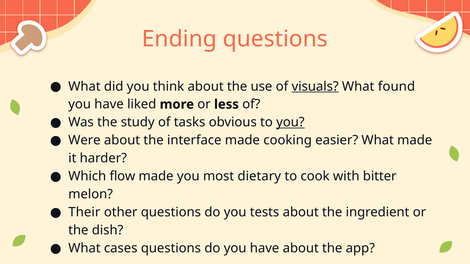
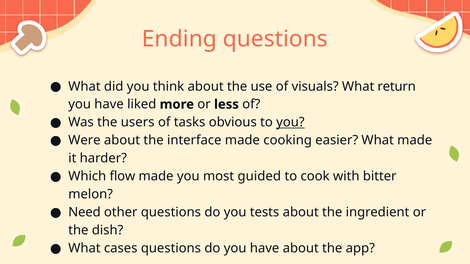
visuals underline: present -> none (315, 86)
found: found -> return (397, 86)
study: study -> users (138, 123)
dietary: dietary -> guided (259, 177)
Their: Their -> Need (84, 213)
